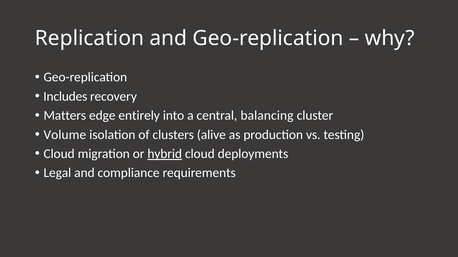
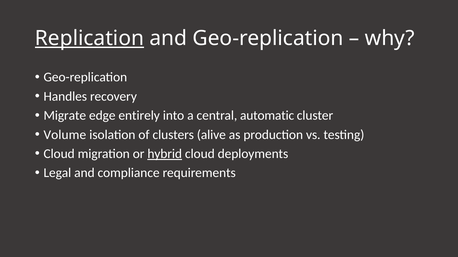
Replication underline: none -> present (89, 38)
Includes: Includes -> Handles (65, 97)
Matters: Matters -> Migrate (65, 116)
balancing: balancing -> automatic (267, 116)
